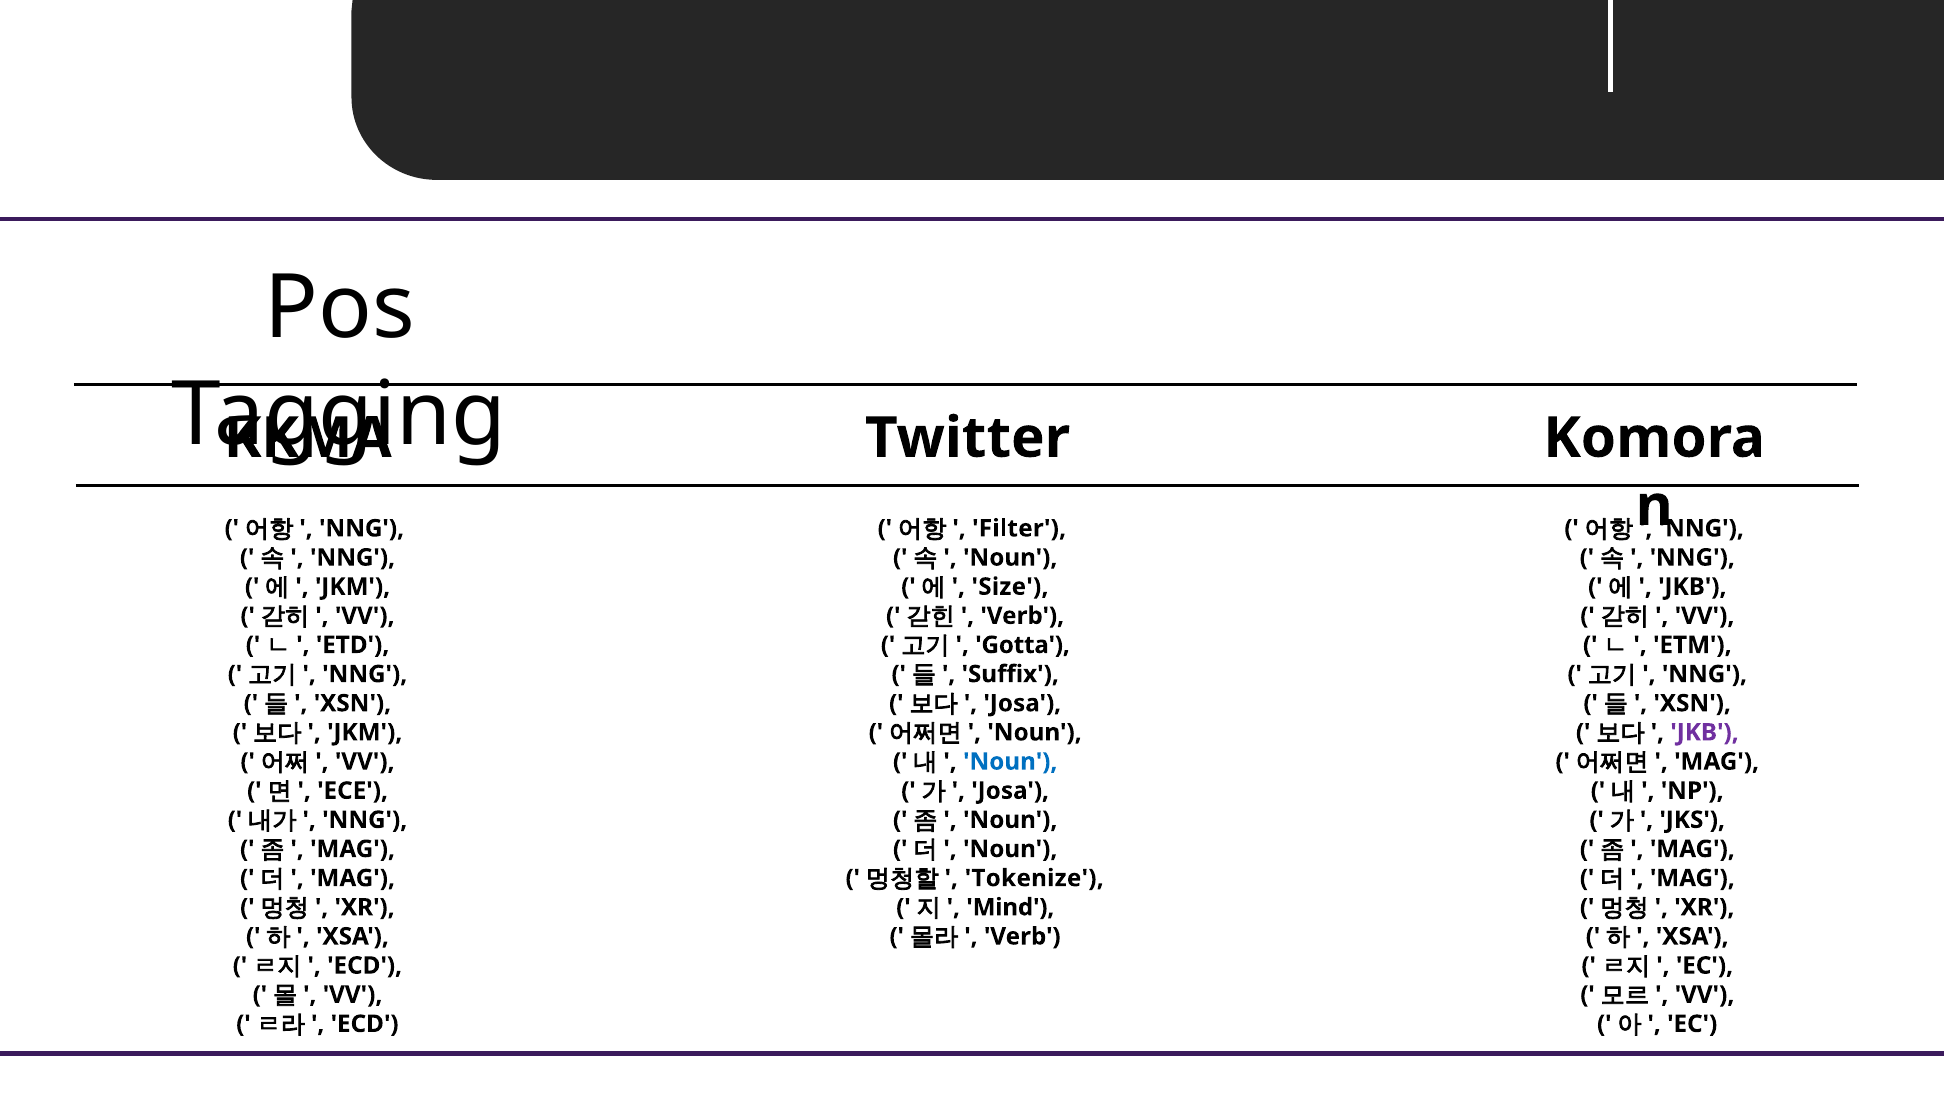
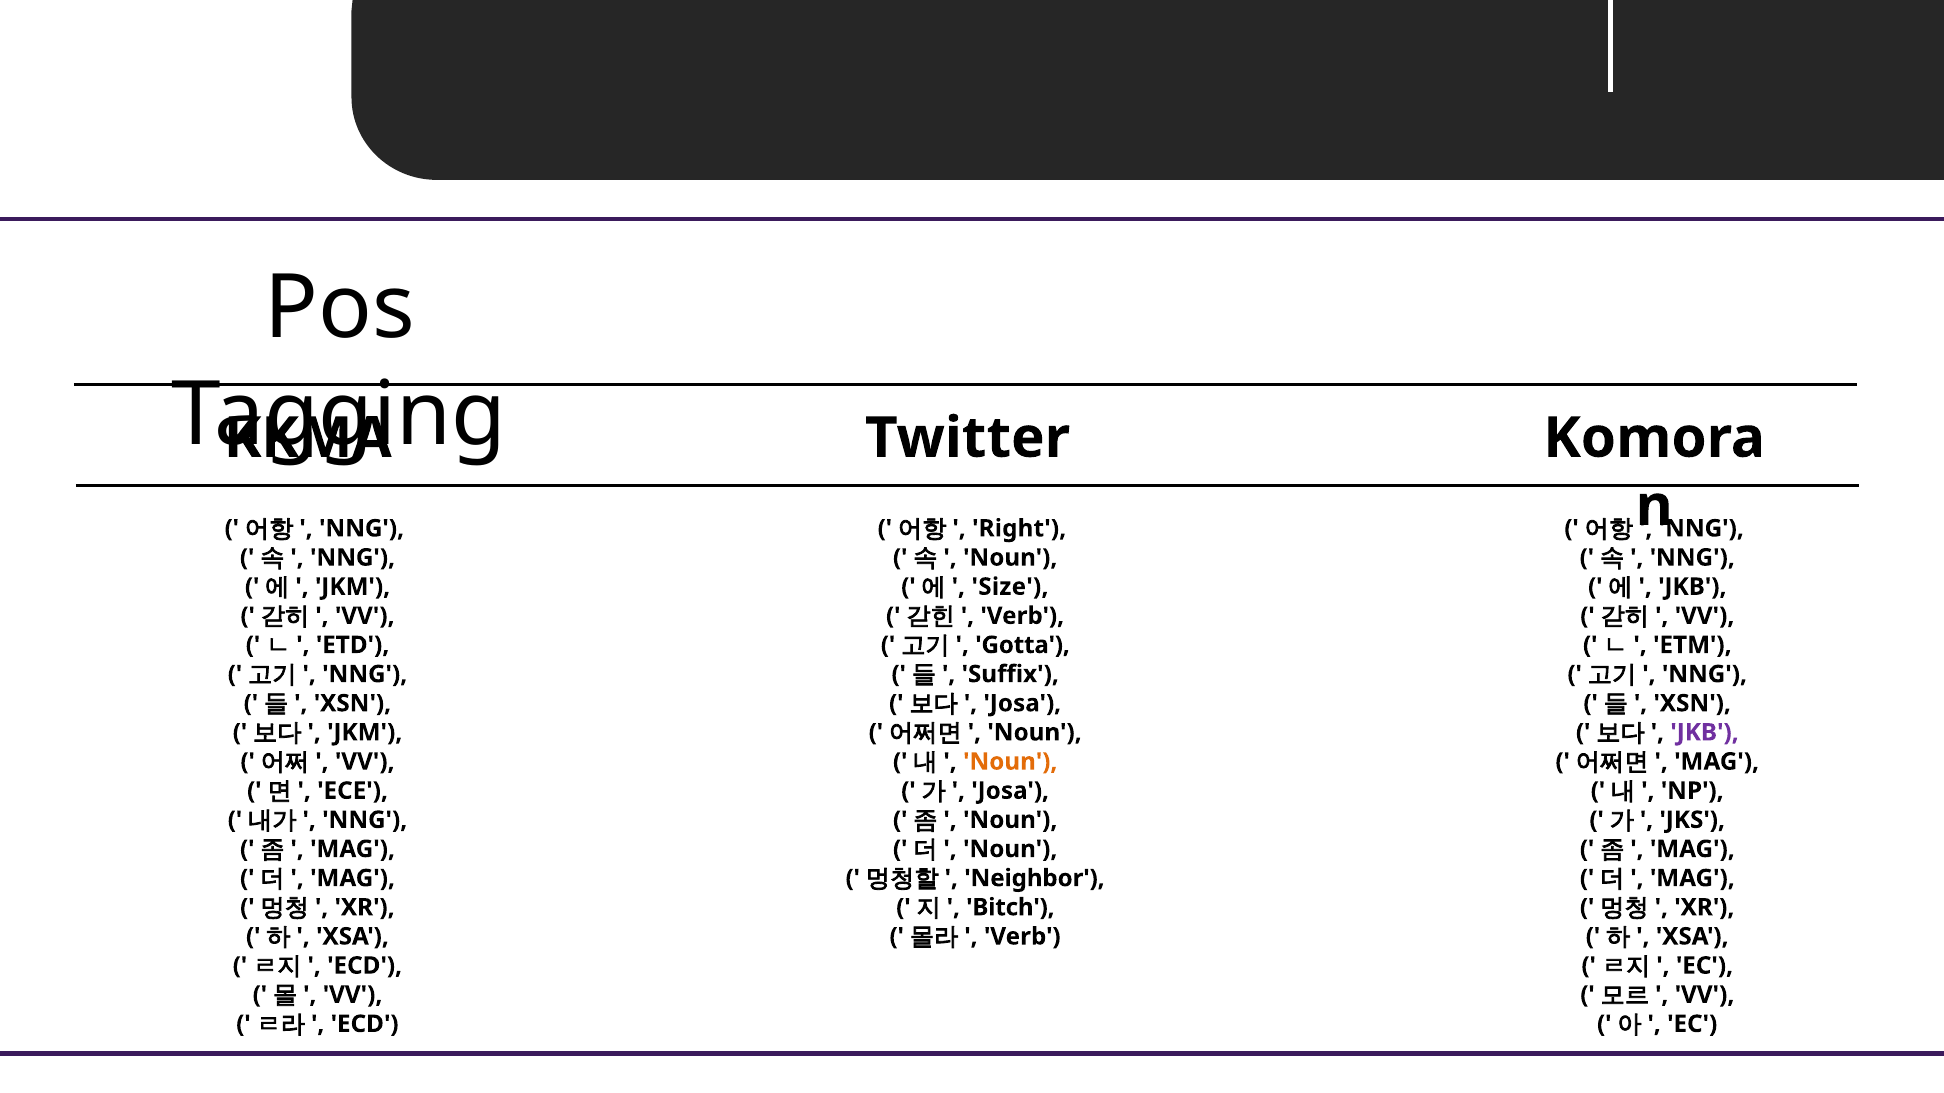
Filter: Filter -> Right (1019, 529)
Noun colour: blue -> orange (1010, 762)
Tokenize: Tokenize -> Neighbor (1034, 879)
Mind: Mind -> Bitch (1010, 908)
